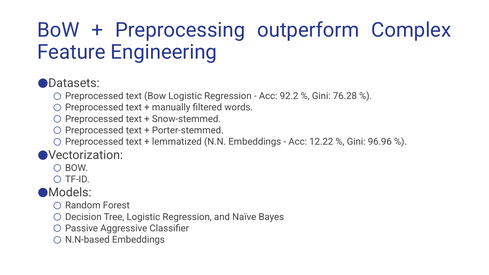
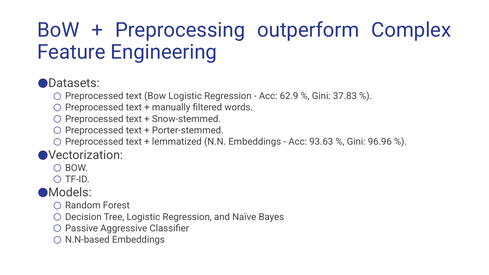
92.2: 92.2 -> 62.9 (289, 96)
76.28: 76.28 -> 37.83 (345, 96)
12.22: 12.22 -> 93.63 (321, 142)
